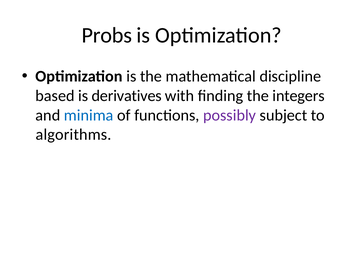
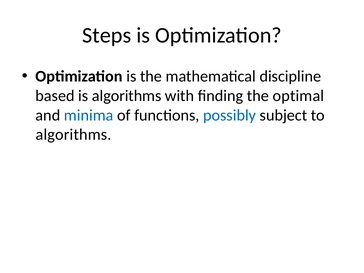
Probs: Probs -> Steps (107, 35)
is derivatives: derivatives -> algorithms (127, 96)
integers: integers -> optimal (298, 96)
possibly colour: purple -> blue (230, 115)
